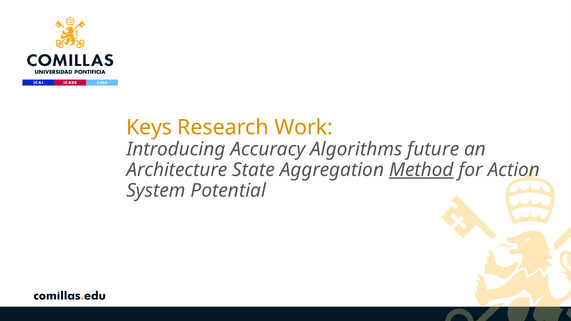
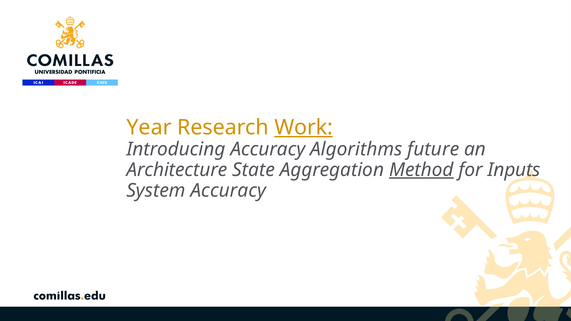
Keys: Keys -> Year (149, 128)
Work underline: none -> present (304, 128)
Action: Action -> Inputs (514, 170)
System Potential: Potential -> Accuracy (228, 191)
